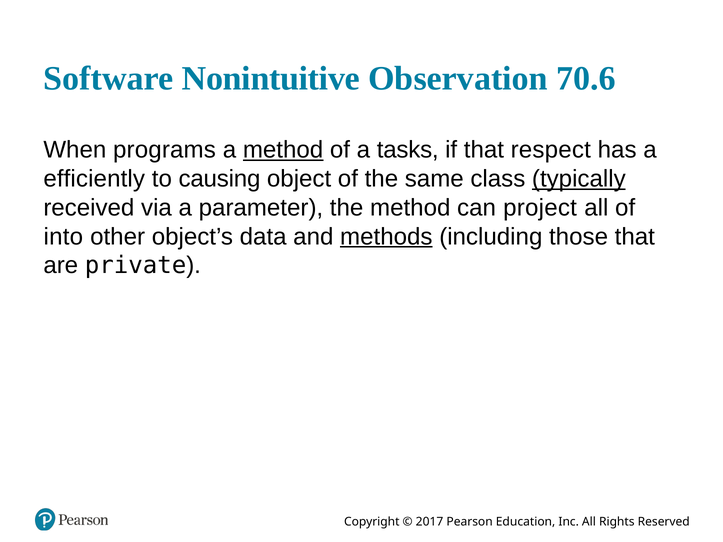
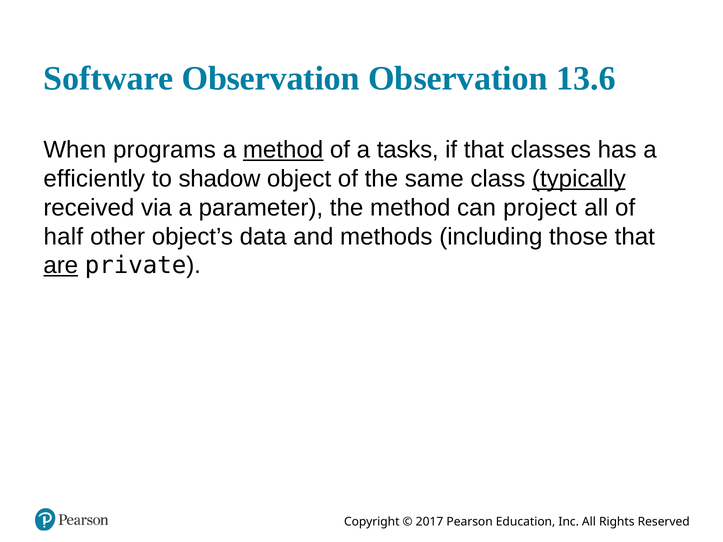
Software Nonintuitive: Nonintuitive -> Observation (271, 78)
70.6: 70.6 -> 13.6 (586, 78)
respect: respect -> classes (551, 150)
causing: causing -> shadow (220, 179)
into: into -> half (63, 237)
methods underline: present -> none (386, 237)
are underline: none -> present (61, 266)
